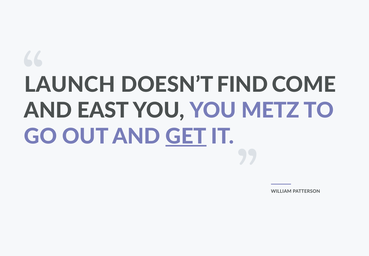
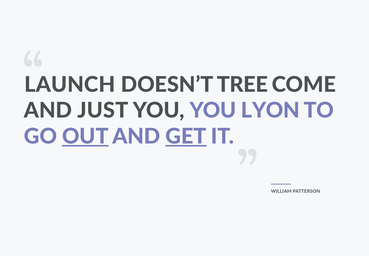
FIND: FIND -> TREE (242, 85)
EAST: EAST -> JUST (103, 110)
METZ: METZ -> LYON (270, 110)
OUT underline: none -> present (85, 136)
